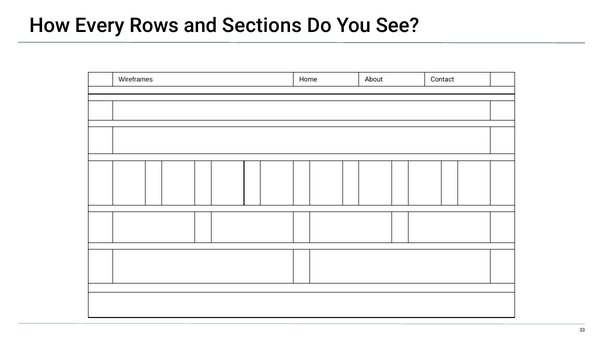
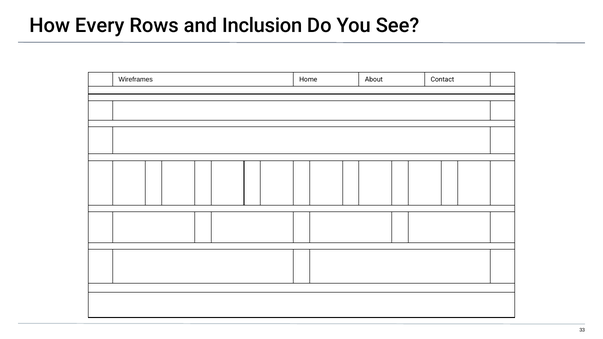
Sections: Sections -> Inclusion (262, 26)
